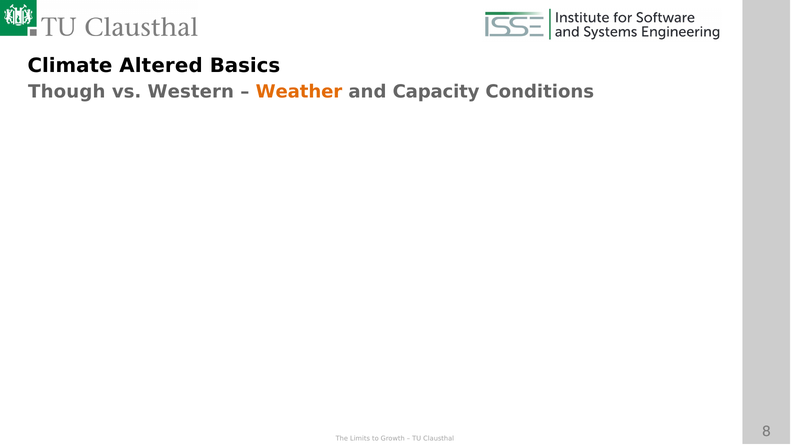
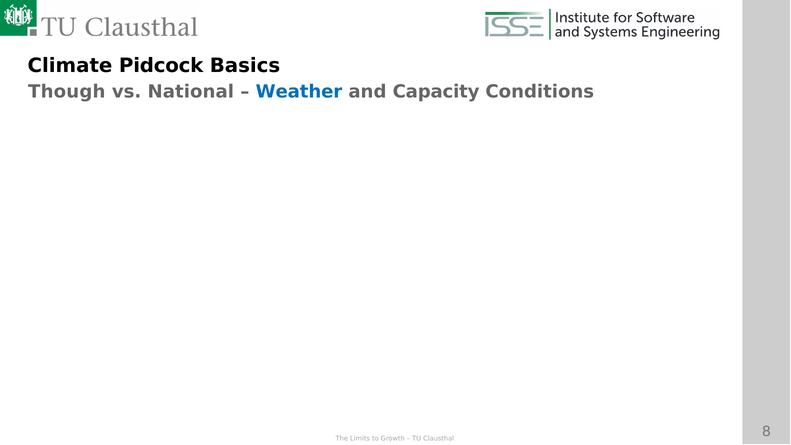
Altered: Altered -> Pidcock (161, 66)
Western: Western -> National (191, 92)
Weather colour: orange -> blue (299, 92)
